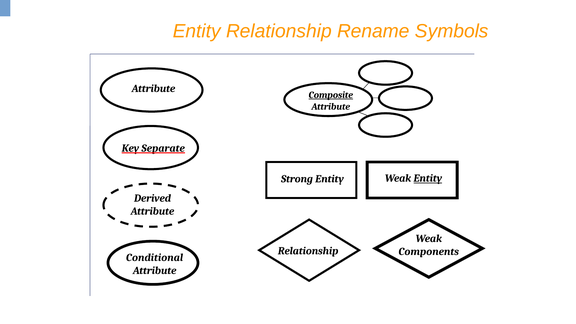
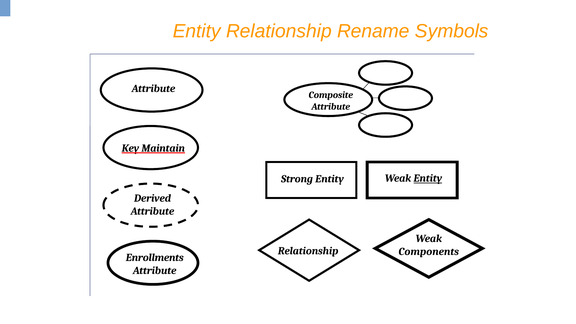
Composite underline: present -> none (331, 95)
Separate: Separate -> Maintain (163, 148)
Conditional: Conditional -> Enrollments (155, 258)
